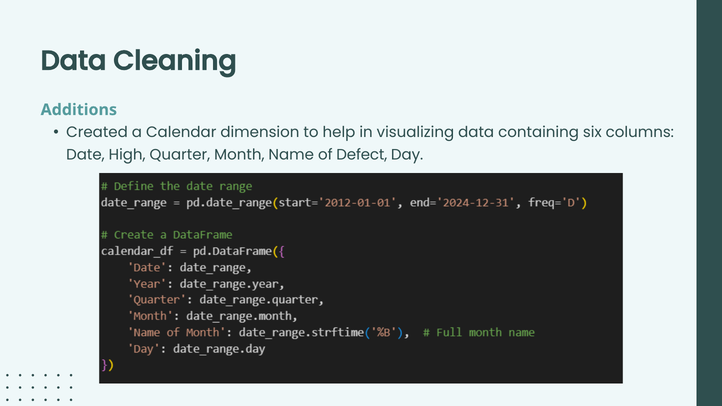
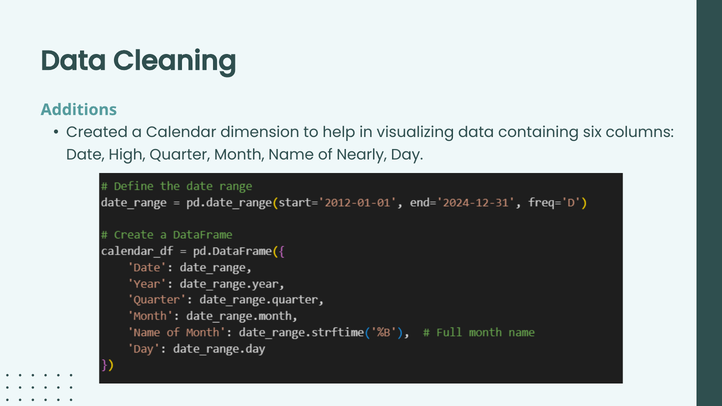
Defect: Defect -> Nearly (362, 155)
